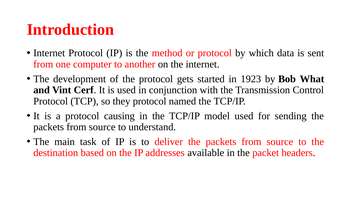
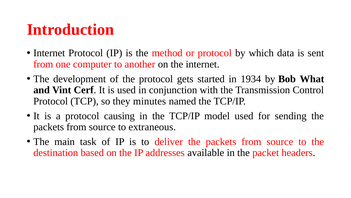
1923: 1923 -> 1934 (251, 79)
they protocol: protocol -> minutes (150, 101)
understand: understand -> extraneous (152, 127)
